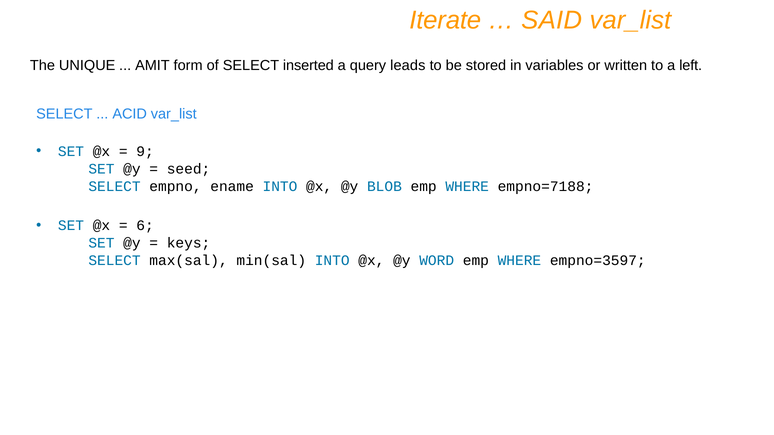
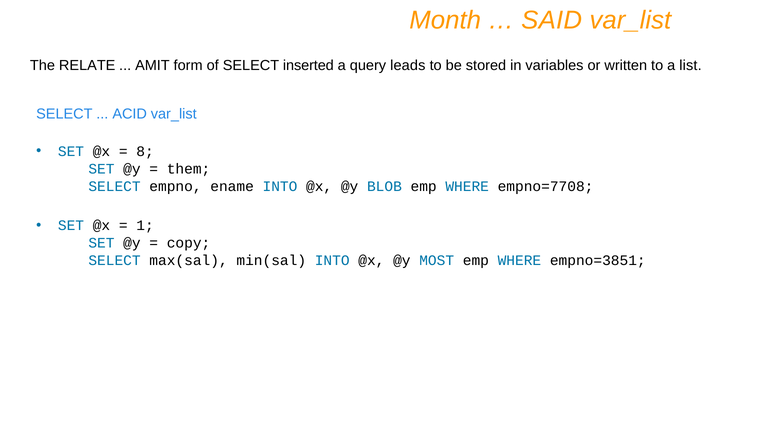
Iterate: Iterate -> Month (445, 20)
UNIQUE: UNIQUE -> RELATE (87, 66)
left: left -> list (691, 66)
9: 9 -> 8 (145, 152)
seed: seed -> them (189, 169)
empno=7188: empno=7188 -> empno=7708 (546, 186)
6: 6 -> 1 (145, 226)
keys: keys -> copy (189, 243)
WORD: WORD -> MOST (437, 261)
empno=3597: empno=3597 -> empno=3851 (598, 261)
